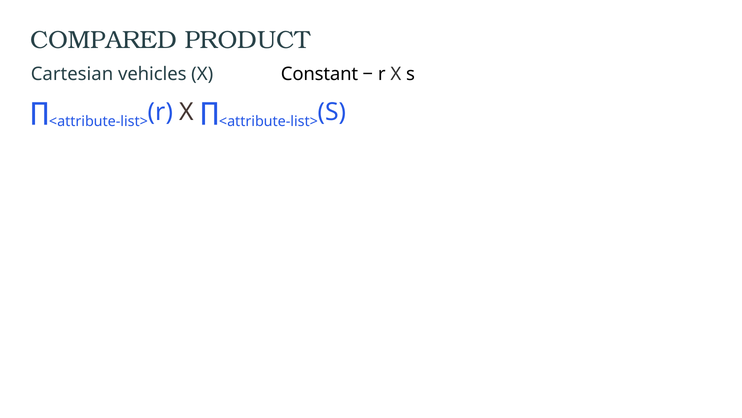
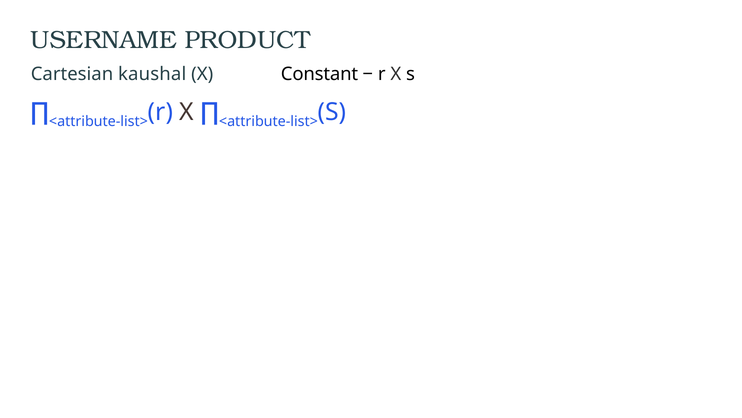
COMPARED: COMPARED -> USERNAME (104, 40)
vehicles: vehicles -> kaushal (152, 74)
